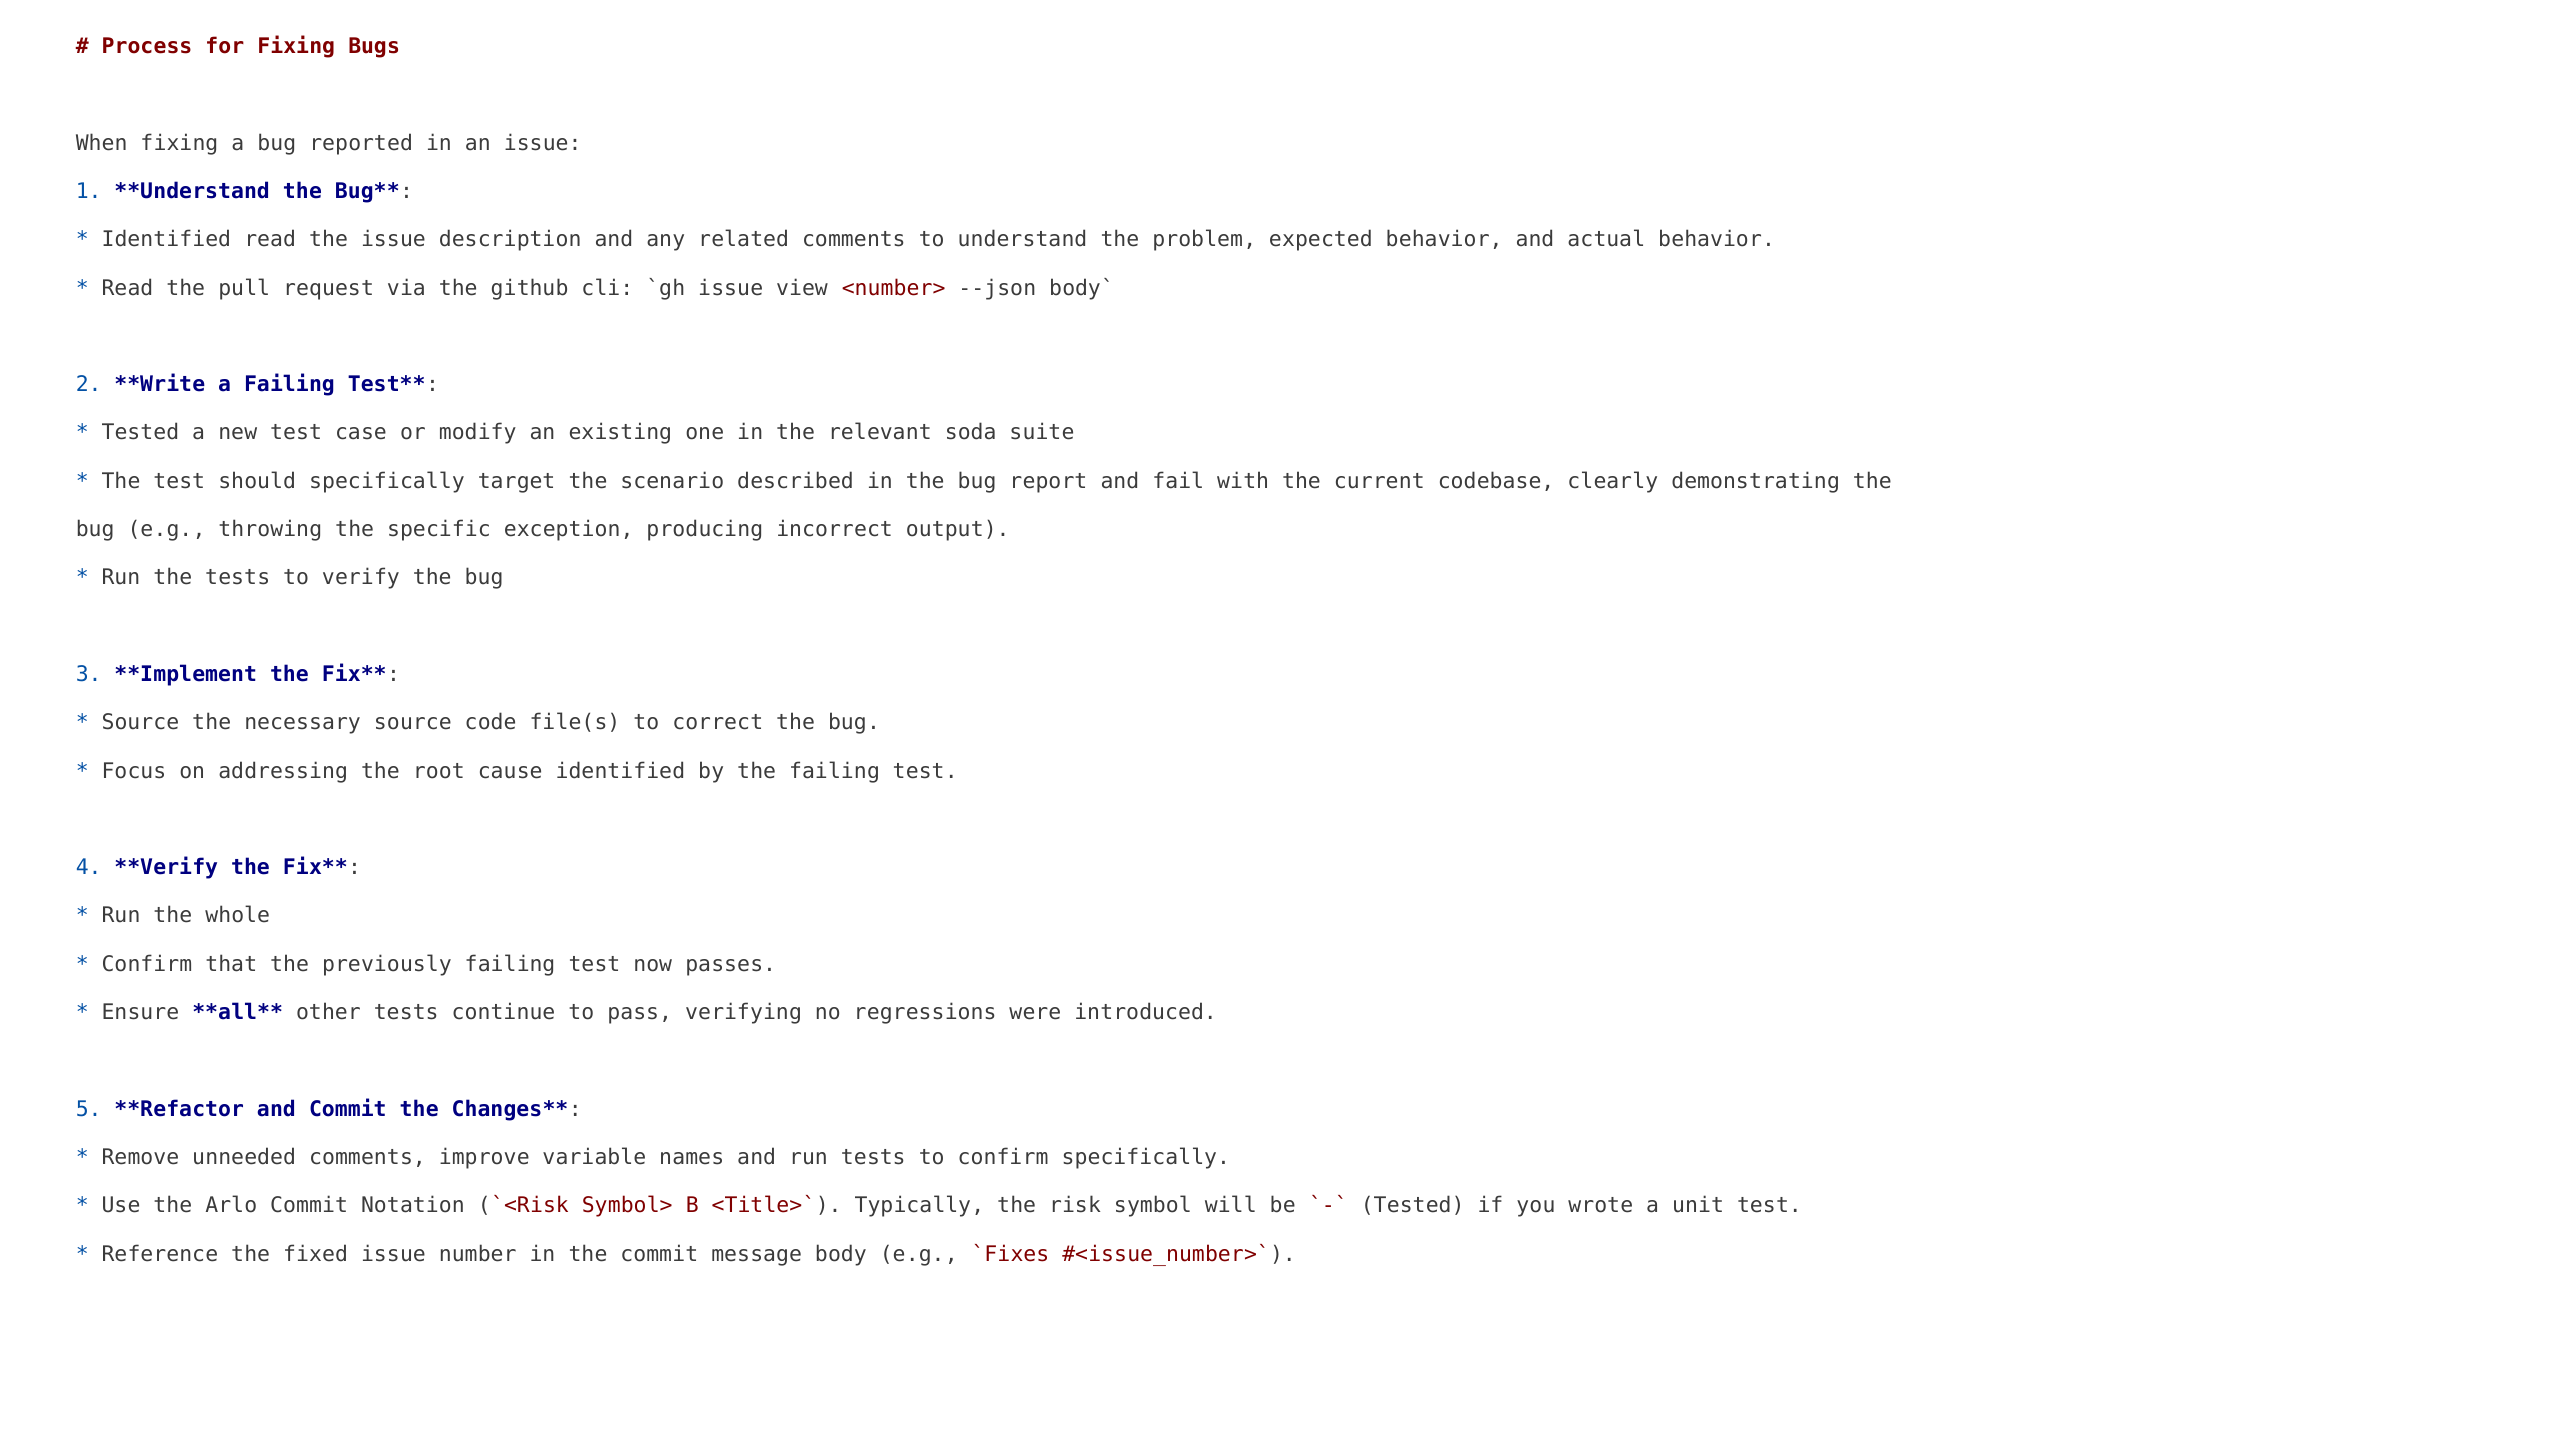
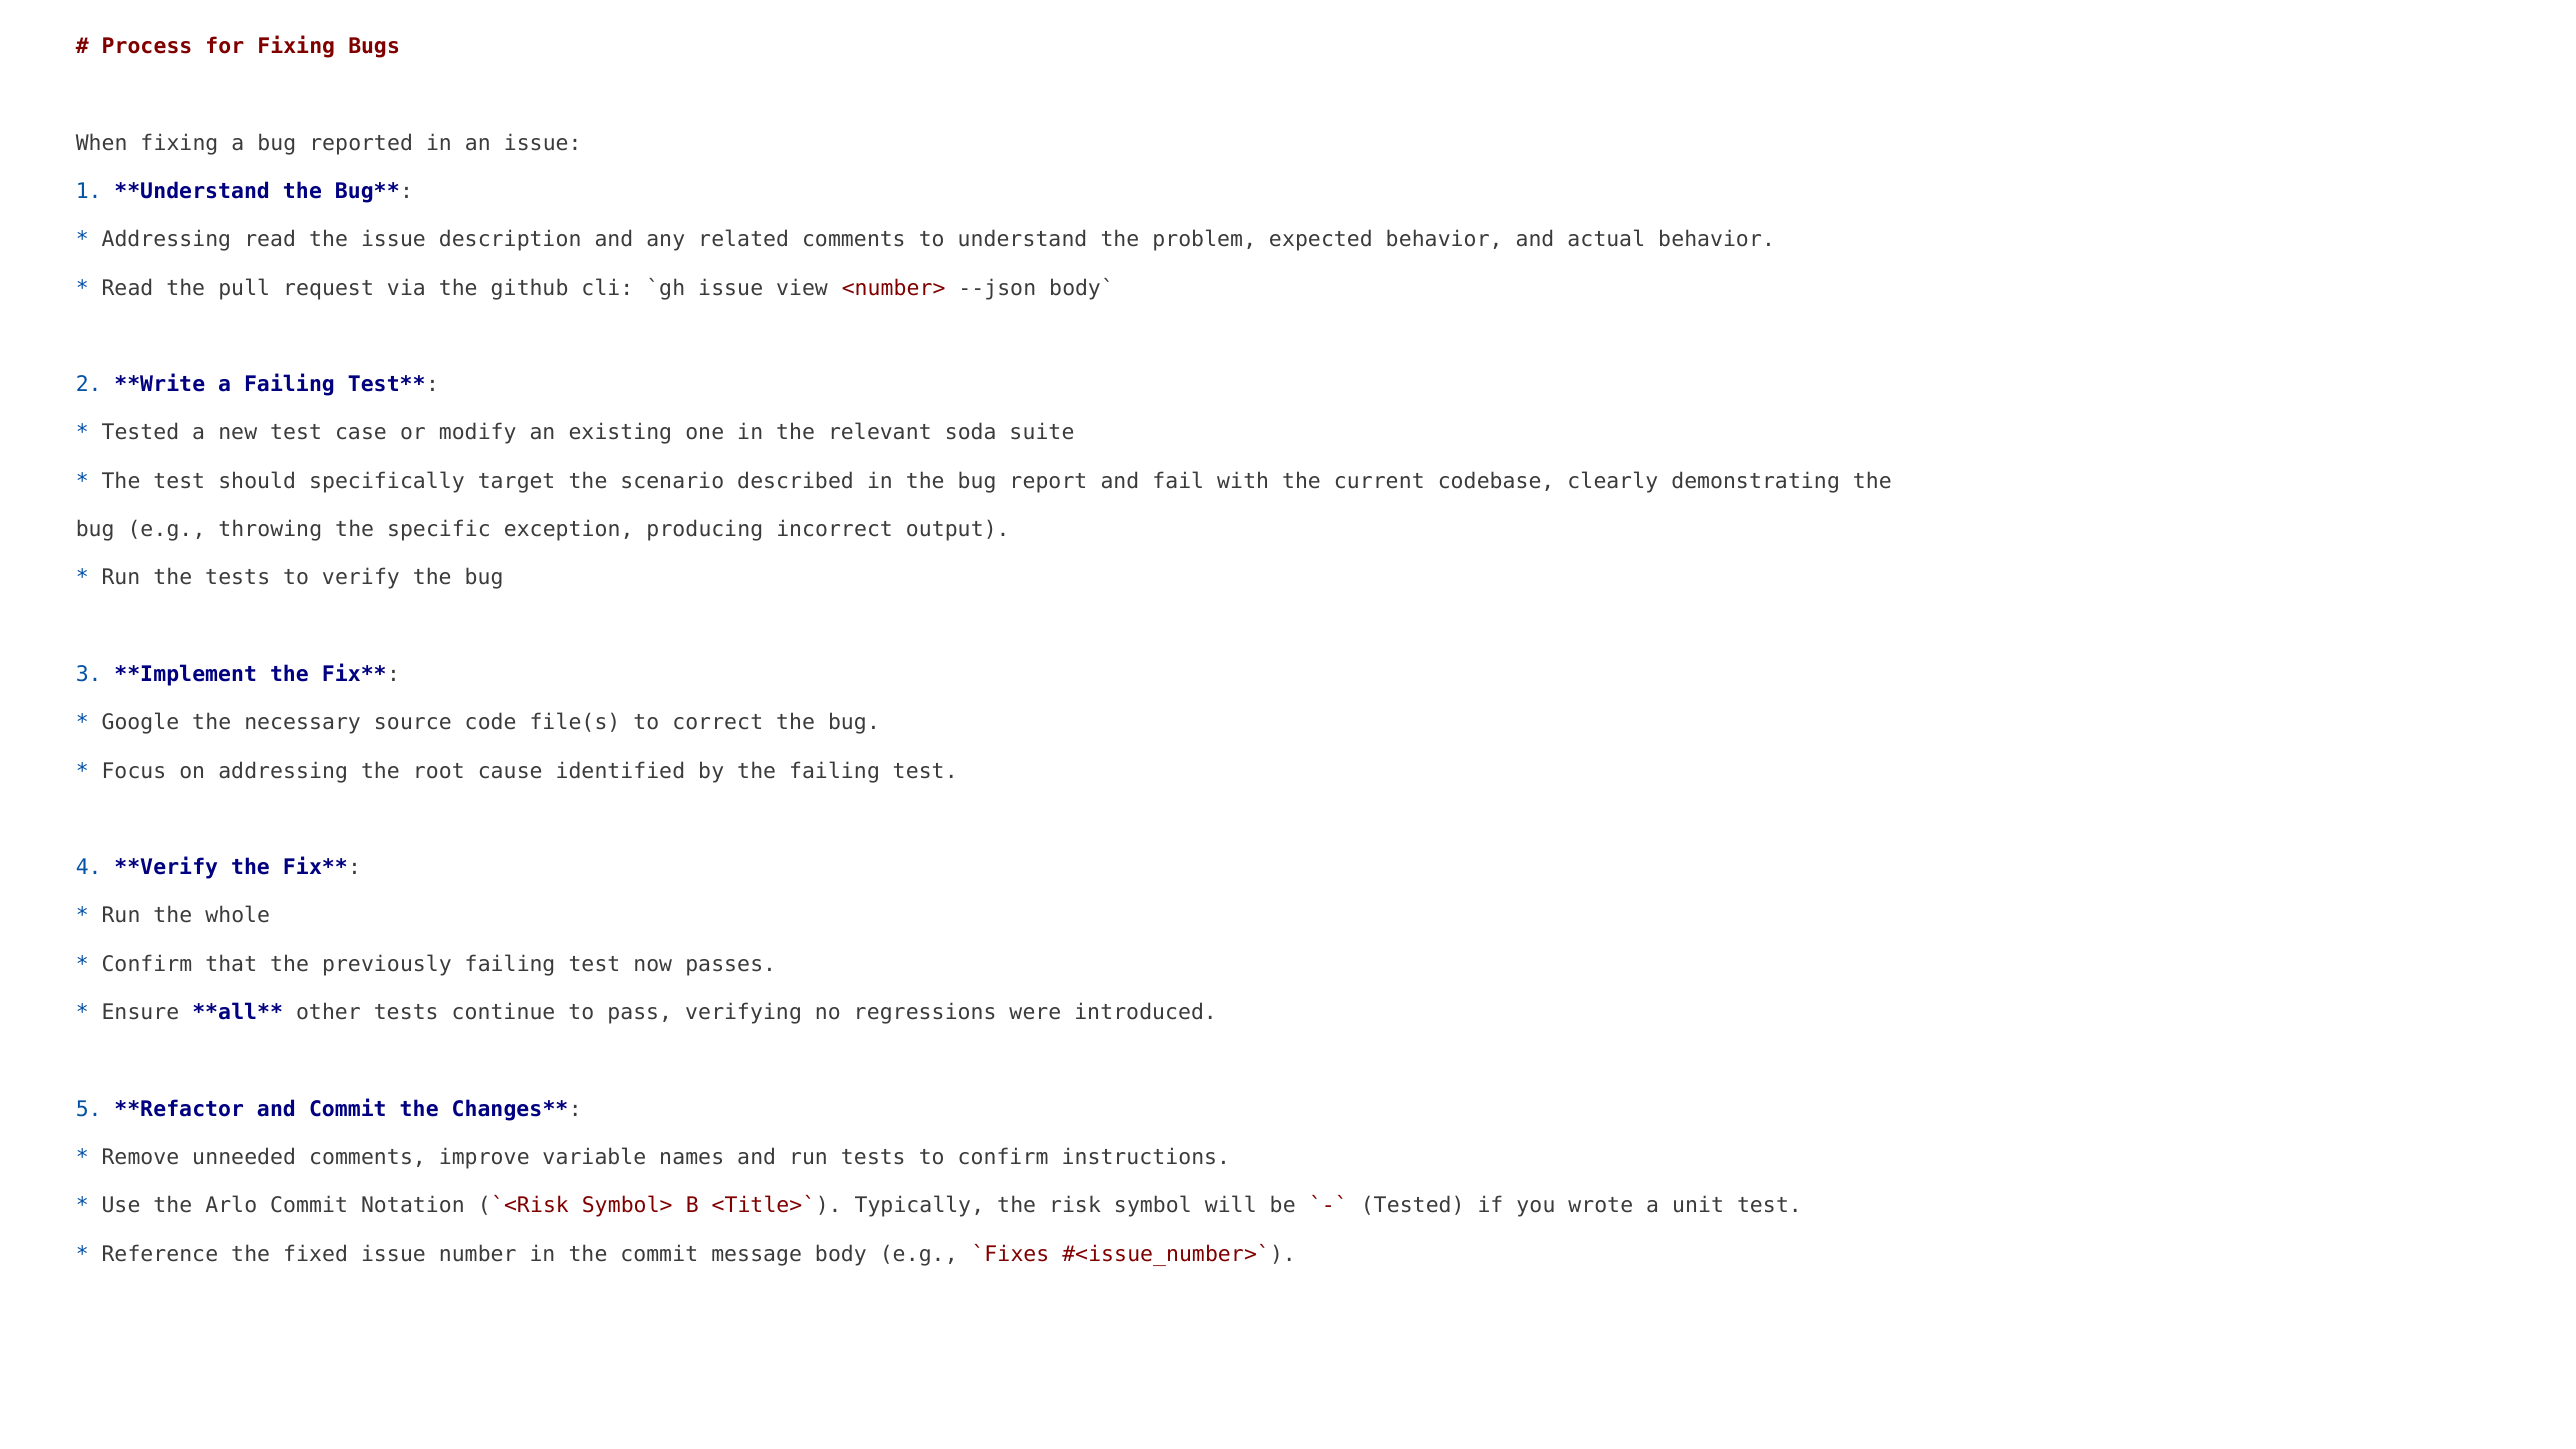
Identified: Identified -> Addressing (166, 240)
Source: Source -> Google (140, 723)
confirm specifically: specifically -> instructions (1146, 1157)
